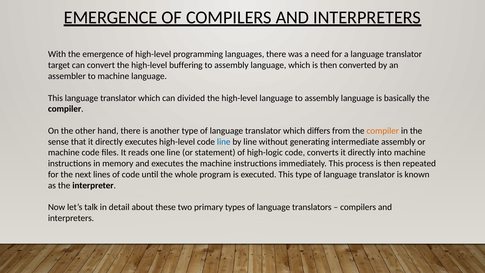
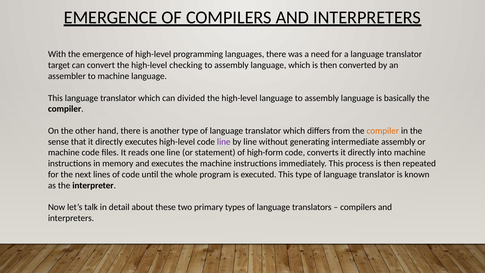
buffering: buffering -> checking (186, 65)
line colour: blue -> purple (224, 142)
high-logic: high-logic -> high-form (265, 152)
